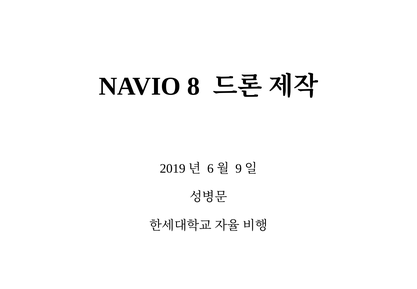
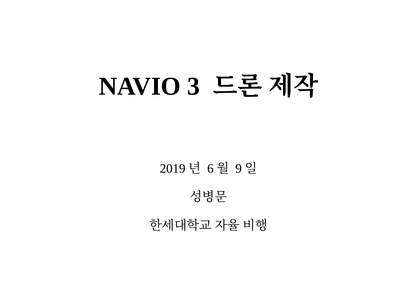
8: 8 -> 3 (194, 86)
